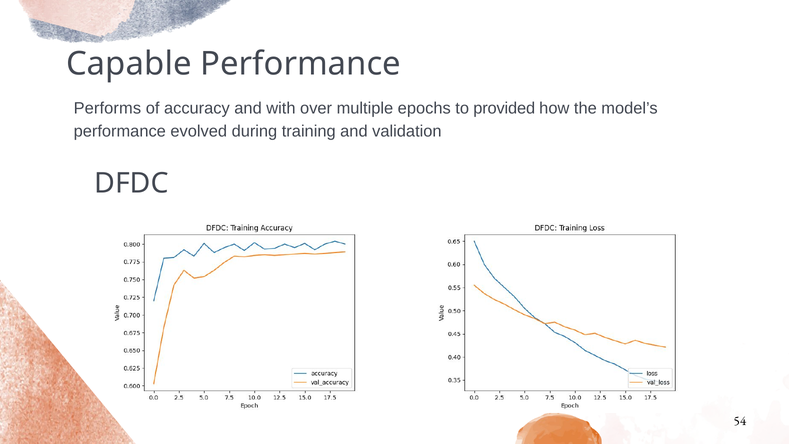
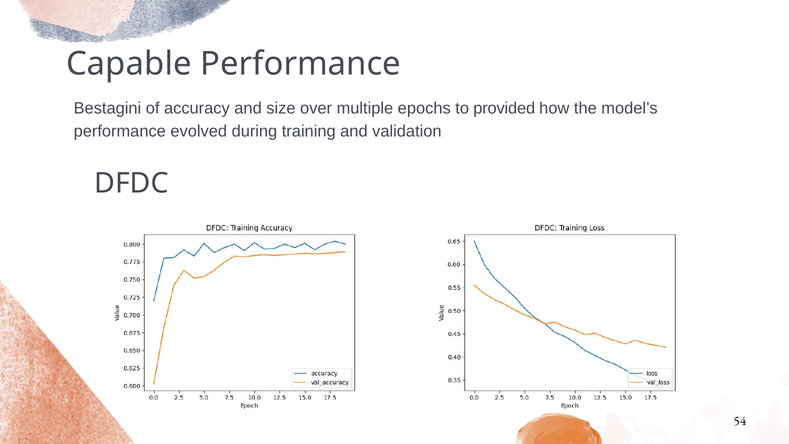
Performs: Performs -> Bestagini (107, 108)
with: with -> size (281, 108)
